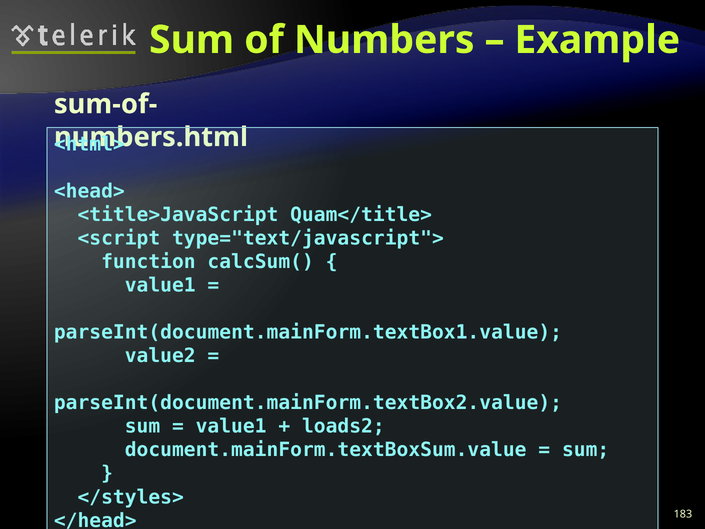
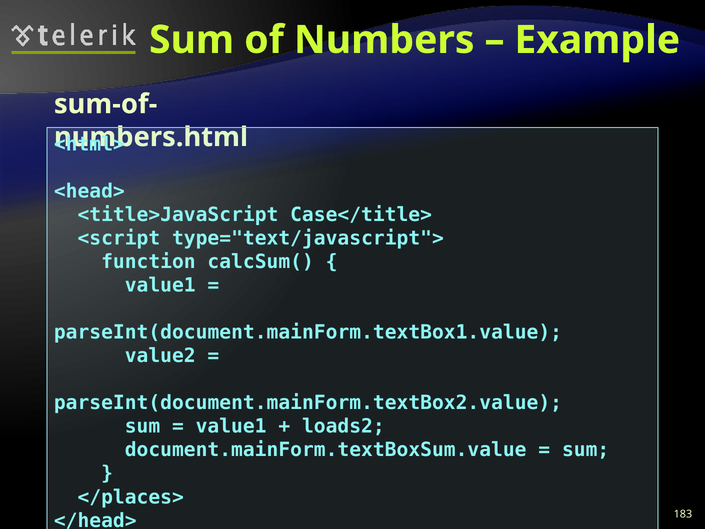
Quam</title>: Quam</title> -> Case</title> (361, 215)
</styles>: </styles> -> </places> (131, 497)
